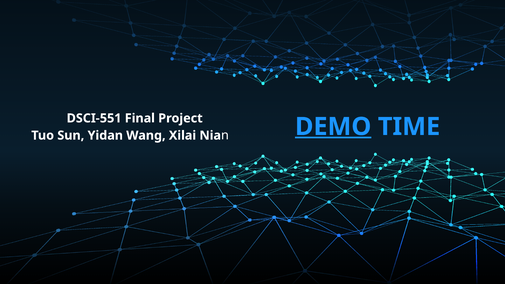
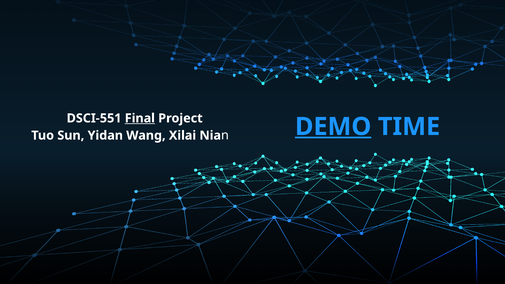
Final underline: none -> present (140, 118)
